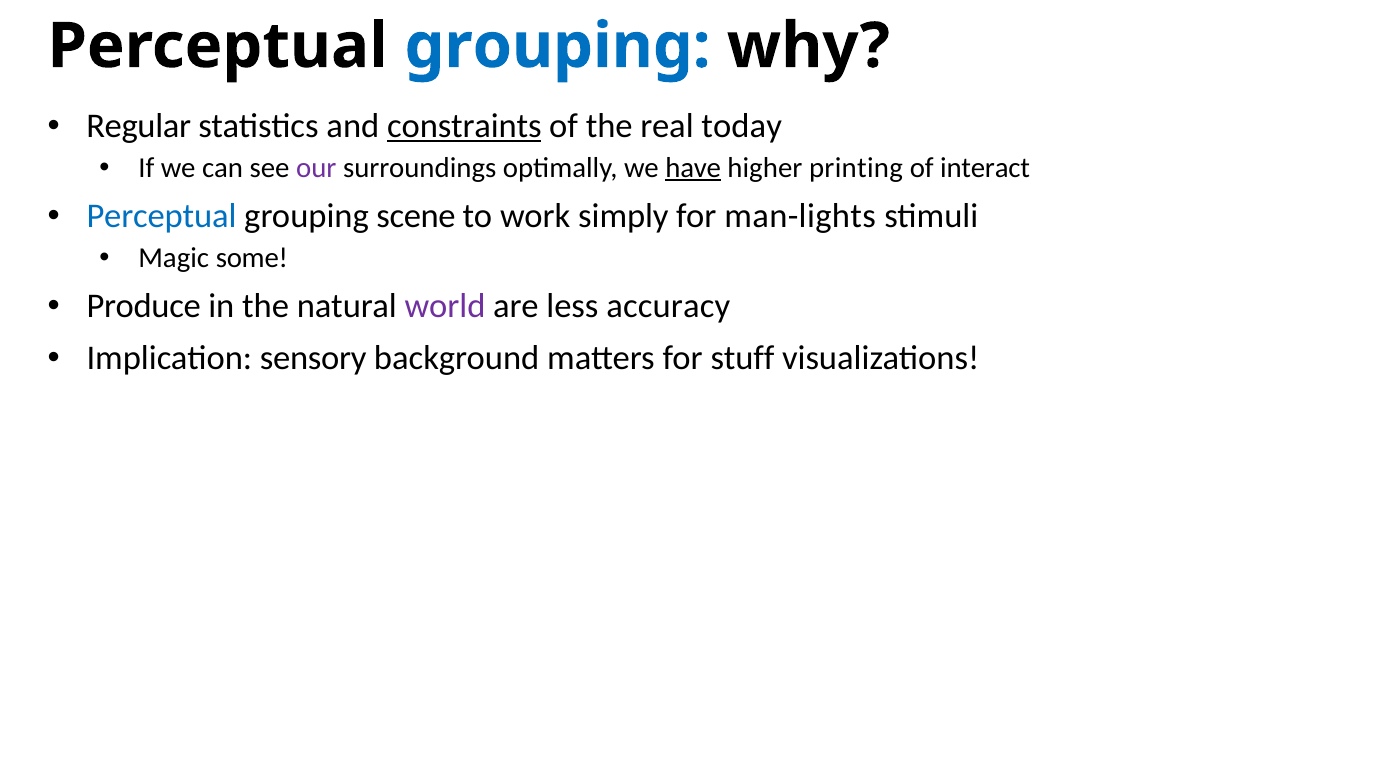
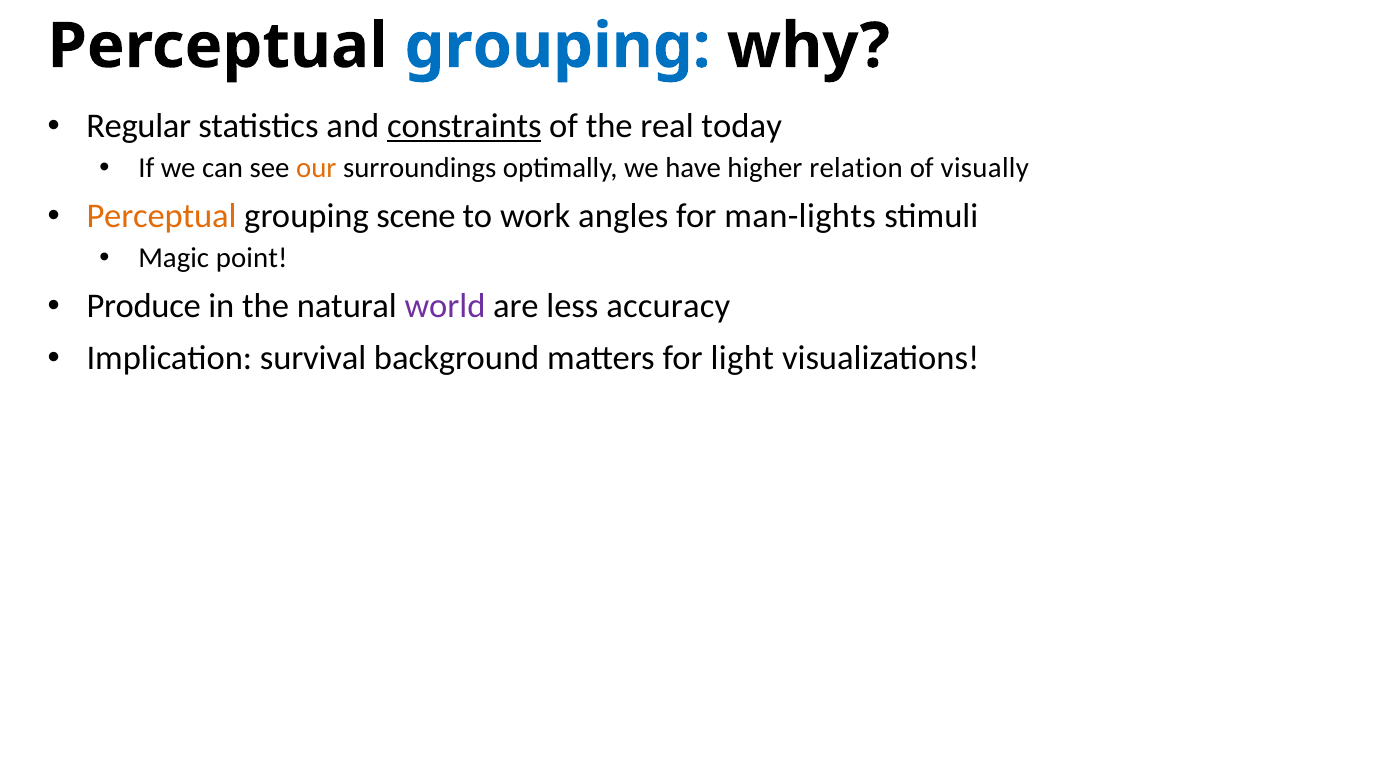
our colour: purple -> orange (316, 168)
have underline: present -> none (693, 168)
printing: printing -> relation (856, 168)
interact: interact -> visually (985, 168)
Perceptual colour: blue -> orange (162, 216)
simply: simply -> angles (623, 216)
some: some -> point (252, 258)
sensory: sensory -> survival (313, 358)
stuff: stuff -> light (742, 358)
